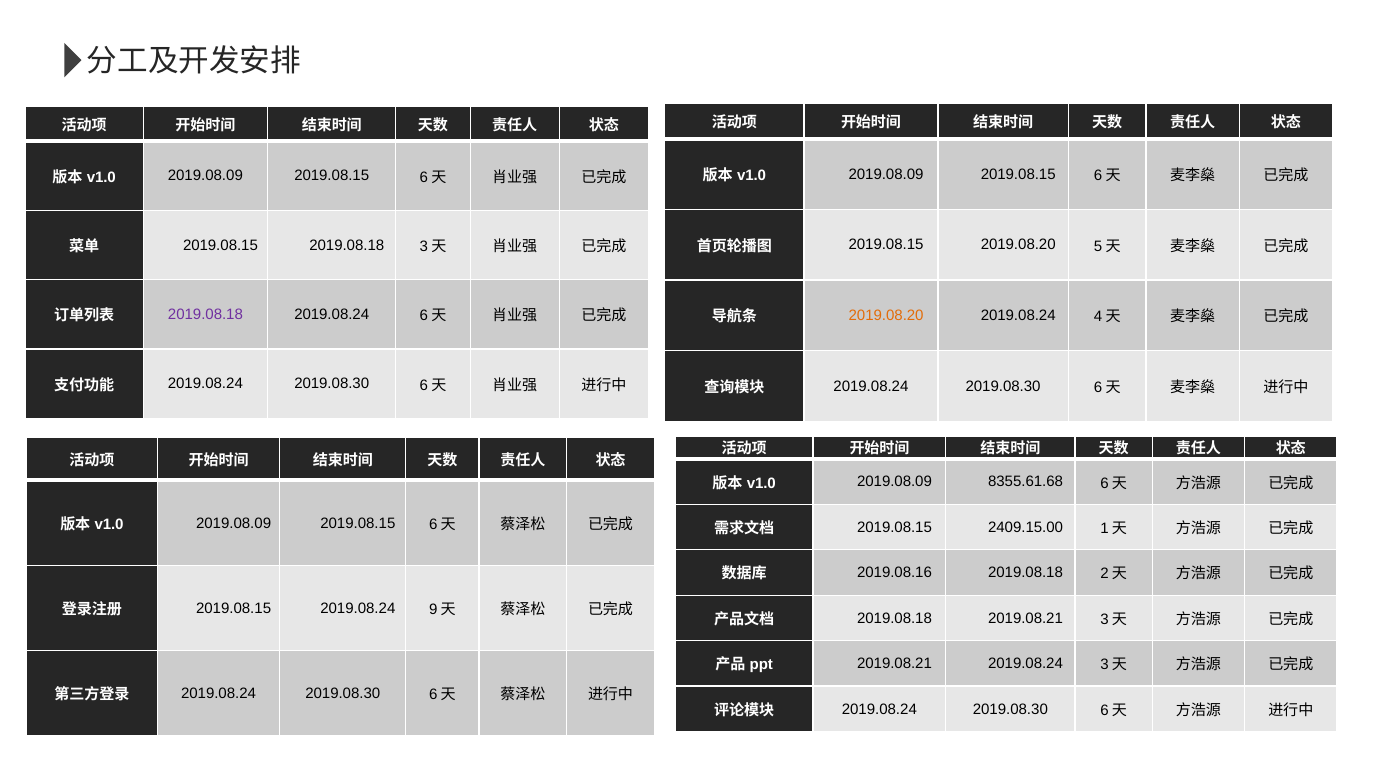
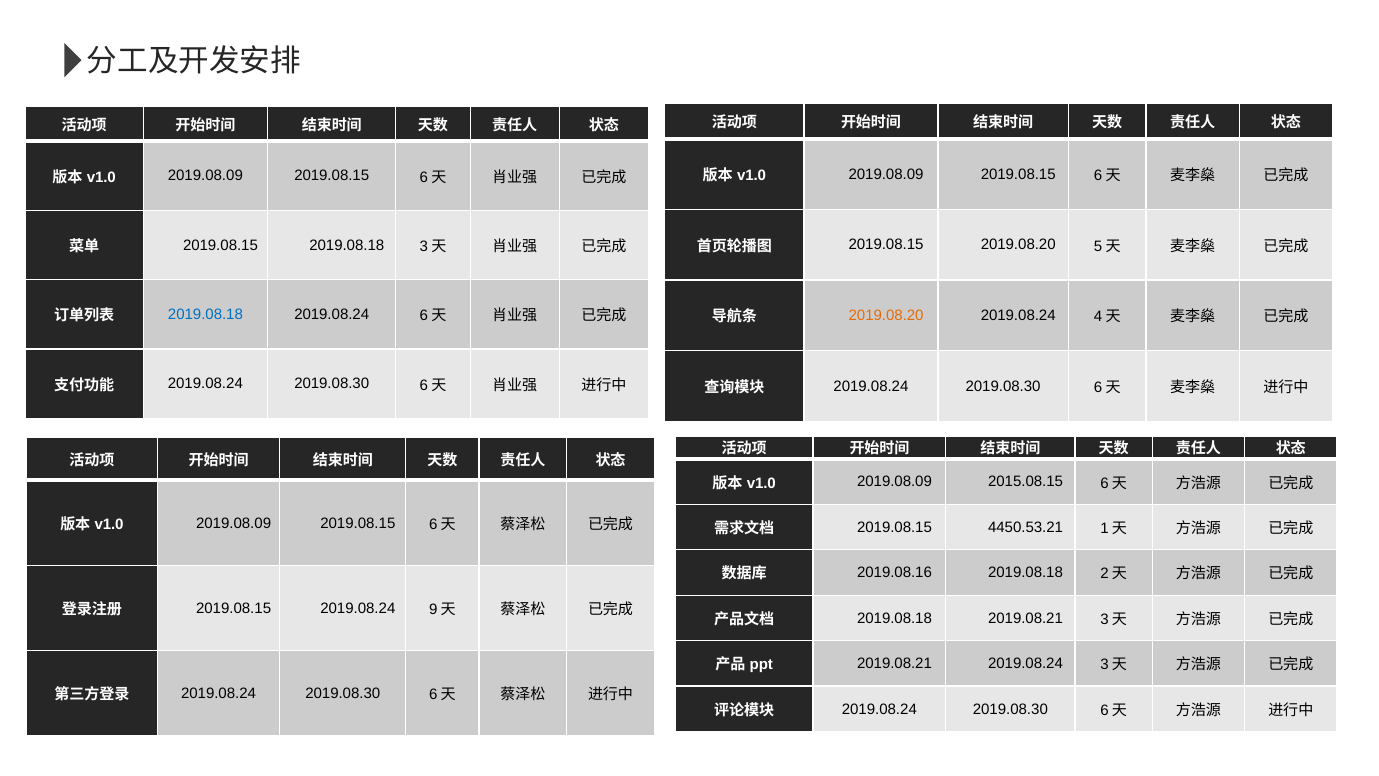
2019.08.18 colour: purple -> blue (205, 314)
8355.61.68: 8355.61.68 -> 2015.08.15 (1026, 482)
2409.15.00: 2409.15.00 -> 4450.53.21 (1026, 527)
